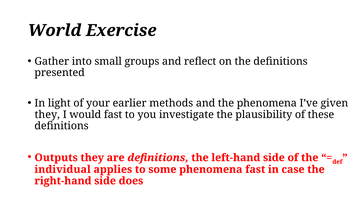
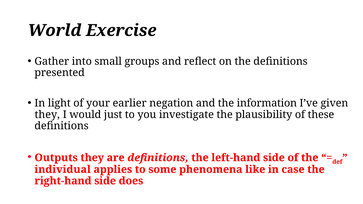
methods: methods -> negation (171, 103)
the phenomena: phenomena -> information (267, 103)
would fast: fast -> just (113, 115)
phenomena fast: fast -> like (255, 170)
